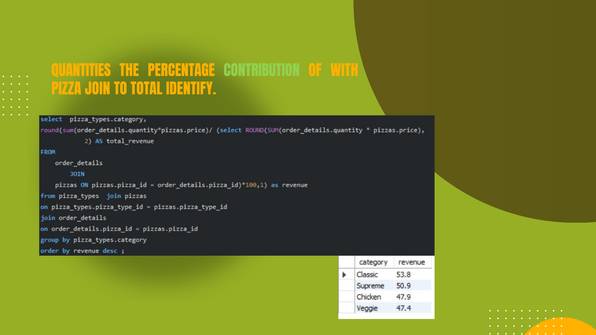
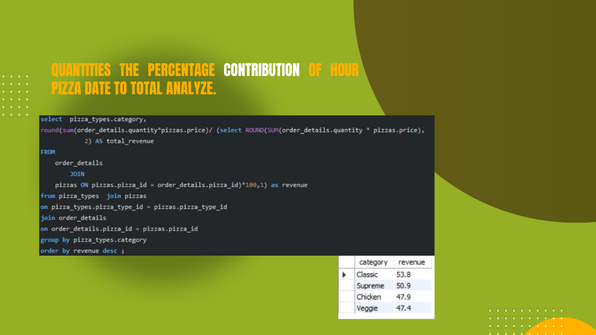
CONTRIBUTION colour: light green -> white (262, 71)
WITH: WITH -> HOUR (344, 71)
JOIN: JOIN -> DATE (98, 90)
IDENTIFY: IDENTIFY -> ANALYZE (191, 90)
